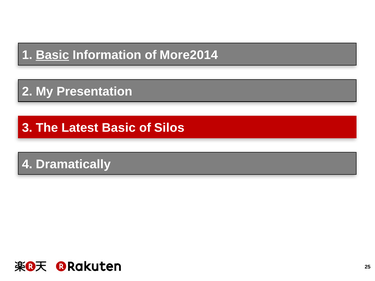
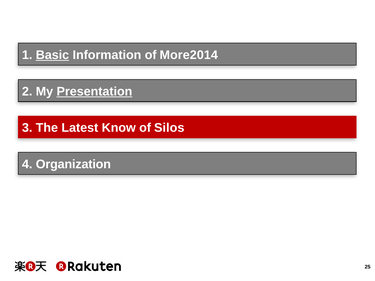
Presentation underline: none -> present (94, 92)
Latest Basic: Basic -> Know (119, 128)
Dramatically: Dramatically -> Organization (73, 164)
